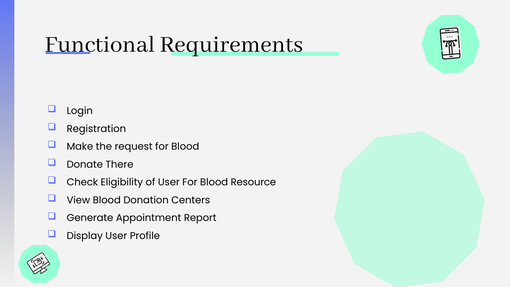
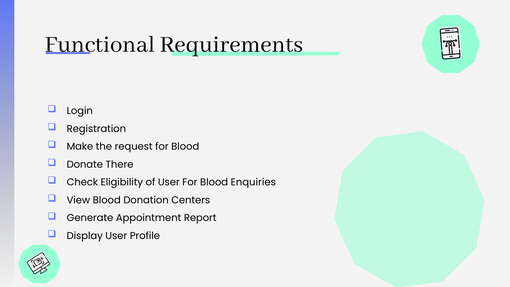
Resource: Resource -> Enquiries (253, 182)
